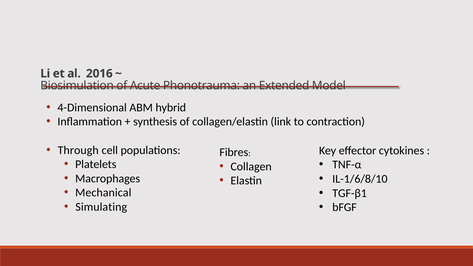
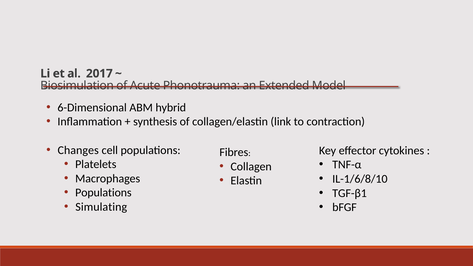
2016: 2016 -> 2017 (99, 74)
4-Dimensional: 4-Dimensional -> 6-Dimensional (92, 108)
Through: Through -> Changes (78, 150)
Mechanical: Mechanical -> Populations (103, 193)
